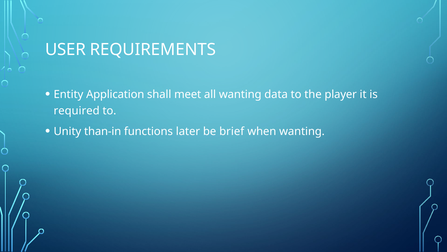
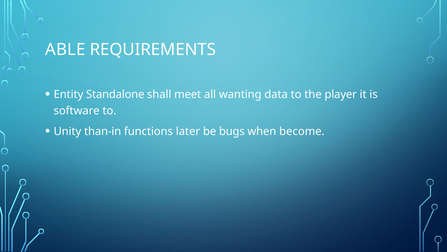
USER: USER -> ABLE (65, 50)
Application: Application -> Standalone (115, 94)
required: required -> software (77, 110)
brief: brief -> bugs (232, 131)
when wanting: wanting -> become (302, 131)
